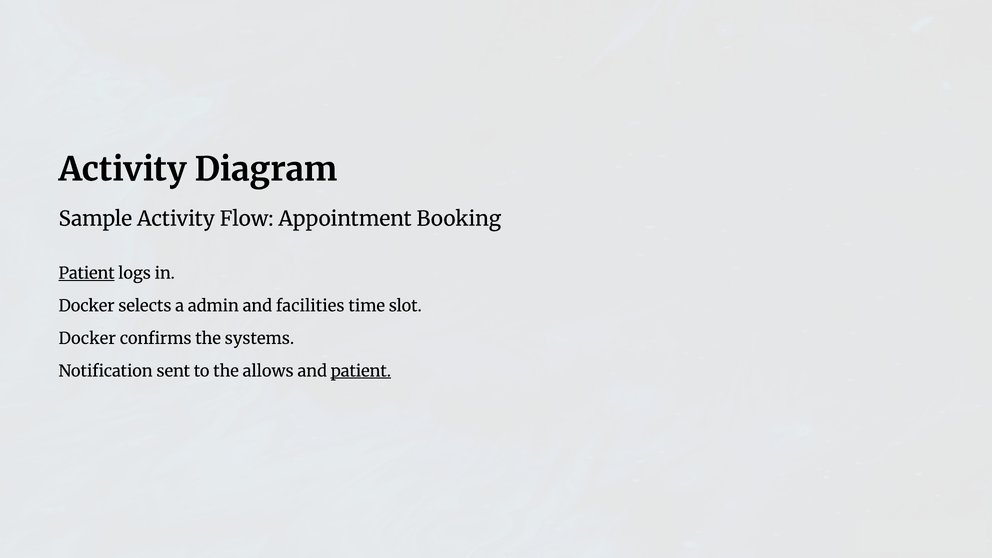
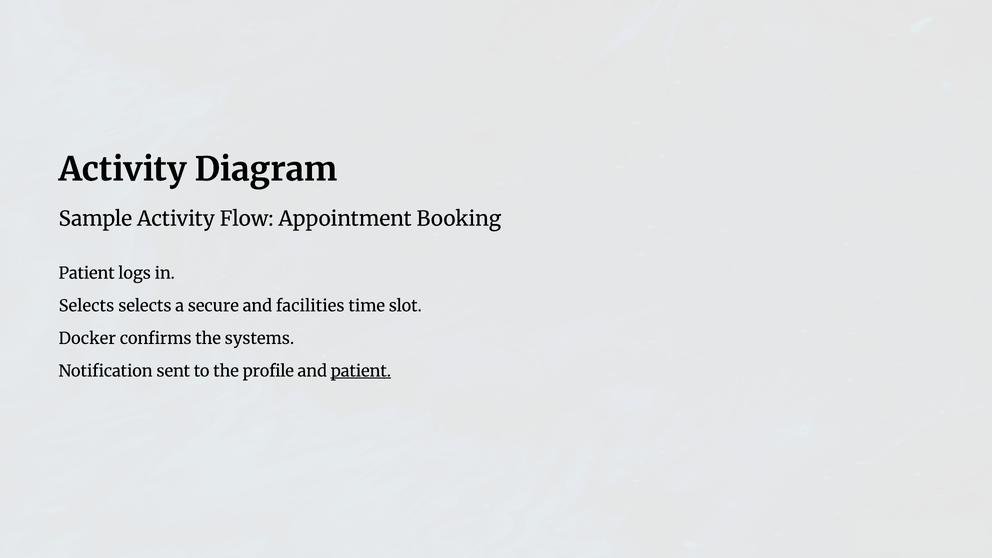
Patient underline: present -> none (87, 273)
Docker: Docker -> Selects (86, 306)
admin: admin -> secure (213, 306)
allows: allows -> profile (268, 371)
